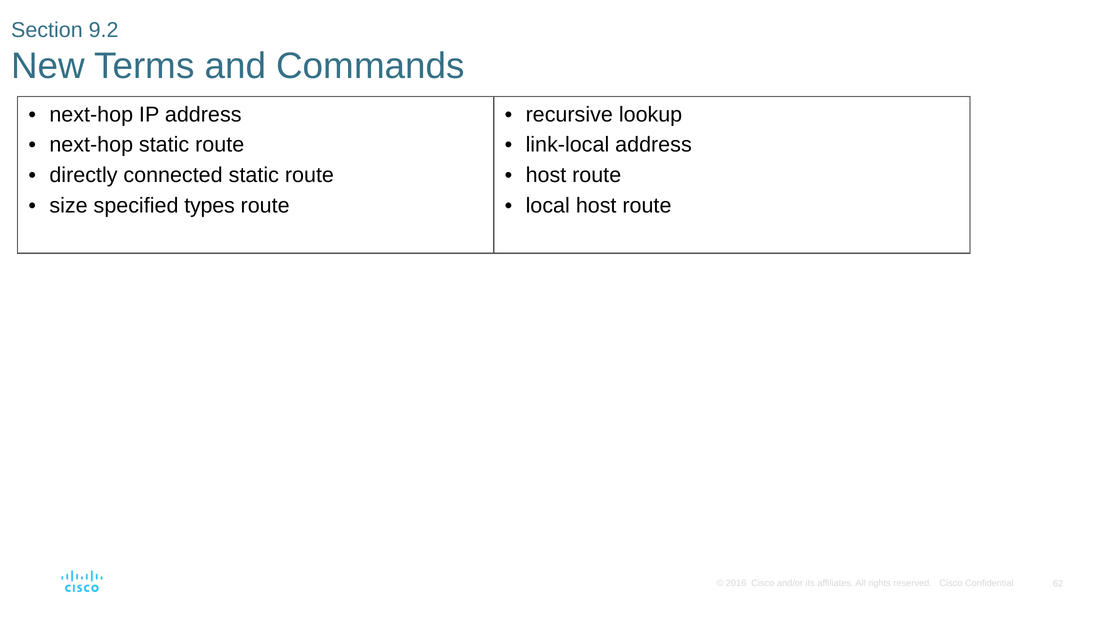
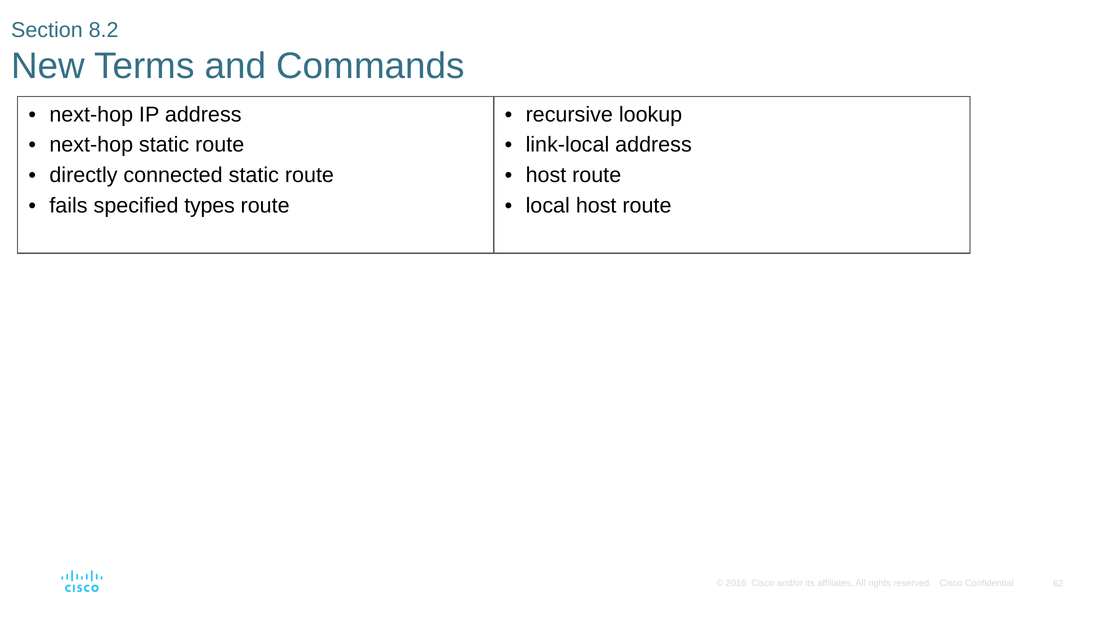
9.2: 9.2 -> 8.2 (104, 30)
size: size -> fails (68, 205)
